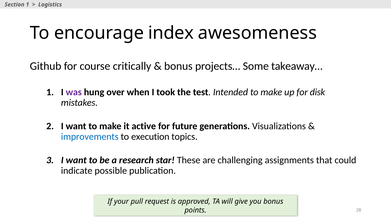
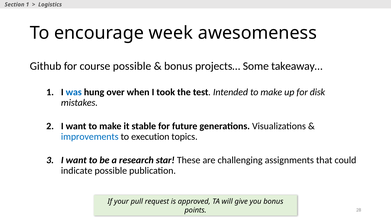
index: index -> week (171, 33)
course critically: critically -> possible (132, 66)
was colour: purple -> blue (74, 92)
active: active -> stable (144, 126)
